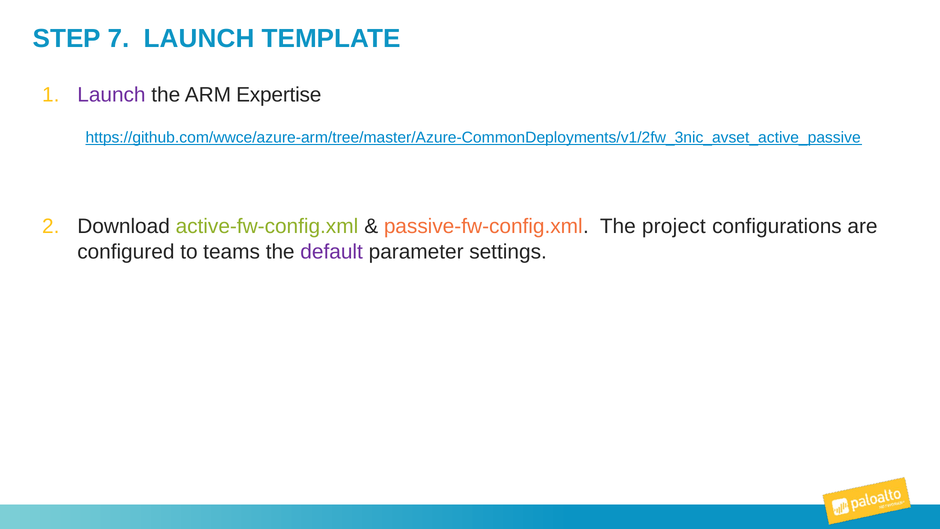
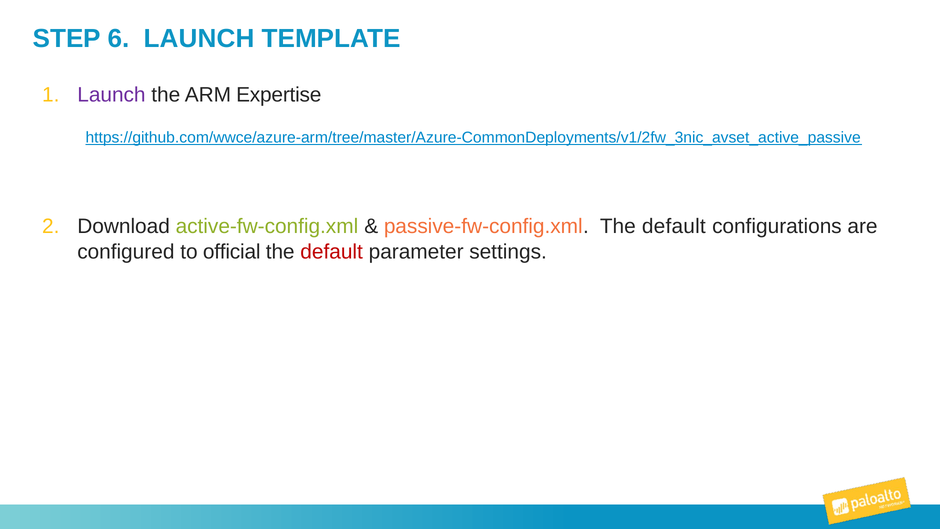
7: 7 -> 6 (119, 39)
passive-fw-config.xml The project: project -> default (674, 226)
teams: teams -> official (232, 252)
default colour: purple -> red (332, 252)
